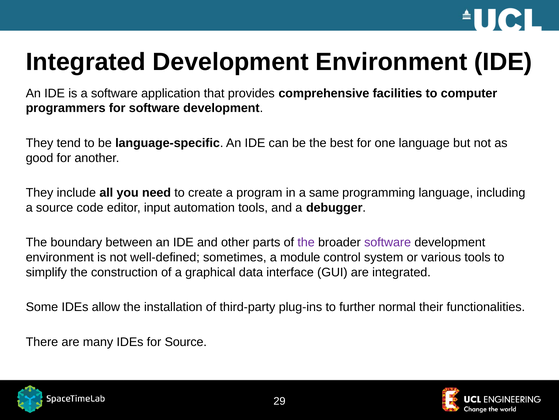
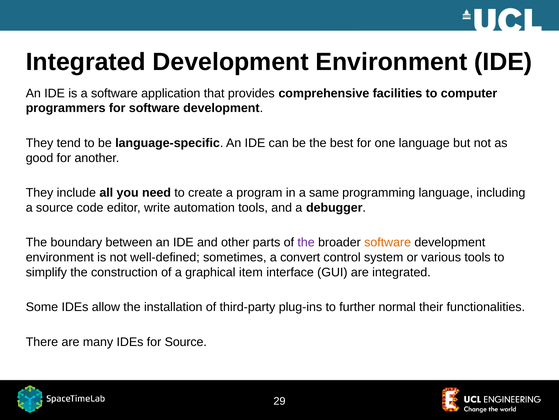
input: input -> write (157, 207)
software colour: purple -> orange (388, 242)
module: module -> convert (300, 257)
data: data -> item (251, 272)
